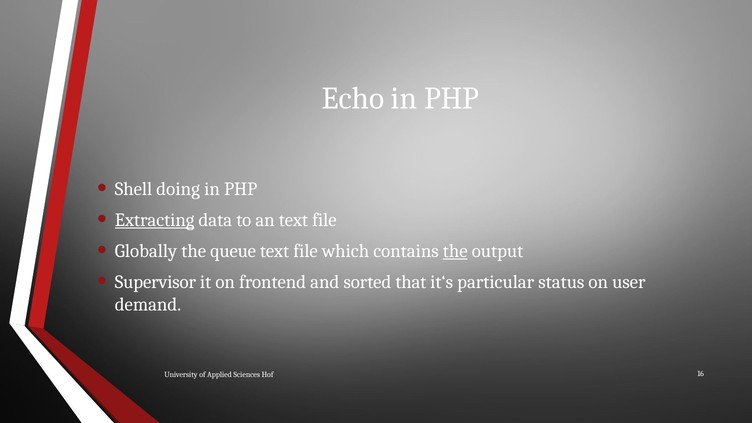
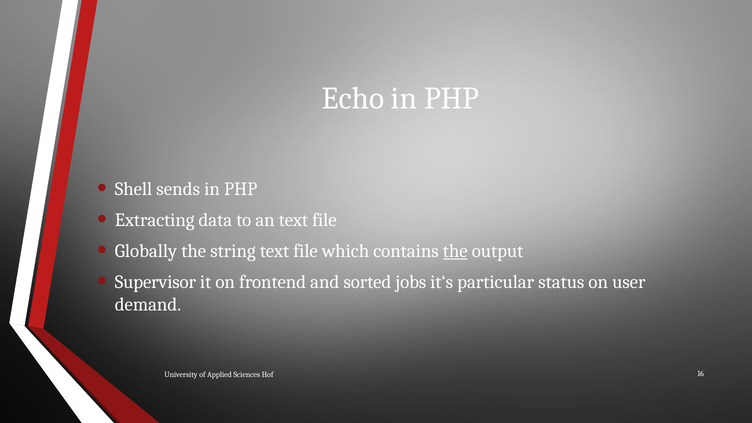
doing: doing -> sends (178, 189)
Extracting underline: present -> none (155, 220)
queue: queue -> string (233, 251)
that: that -> jobs (411, 282)
